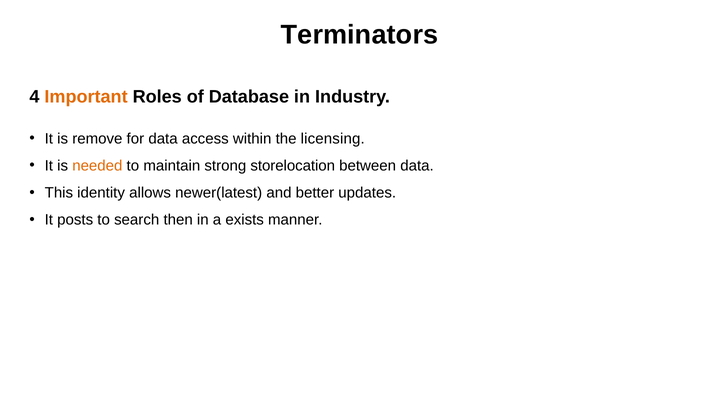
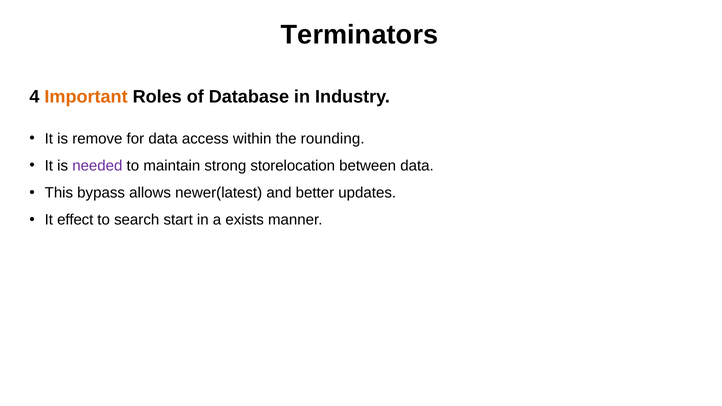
licensing: licensing -> rounding (333, 139)
needed colour: orange -> purple (97, 166)
identity: identity -> bypass (101, 193)
posts: posts -> effect (75, 220)
then: then -> start (178, 220)
